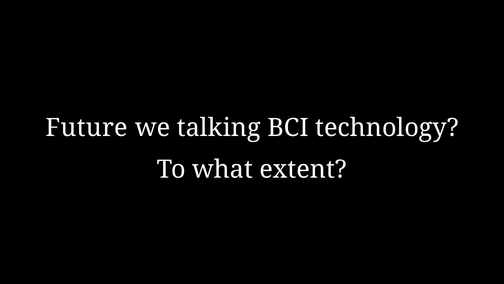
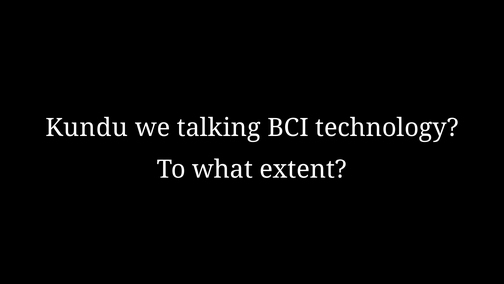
Future: Future -> Kundu (87, 128)
